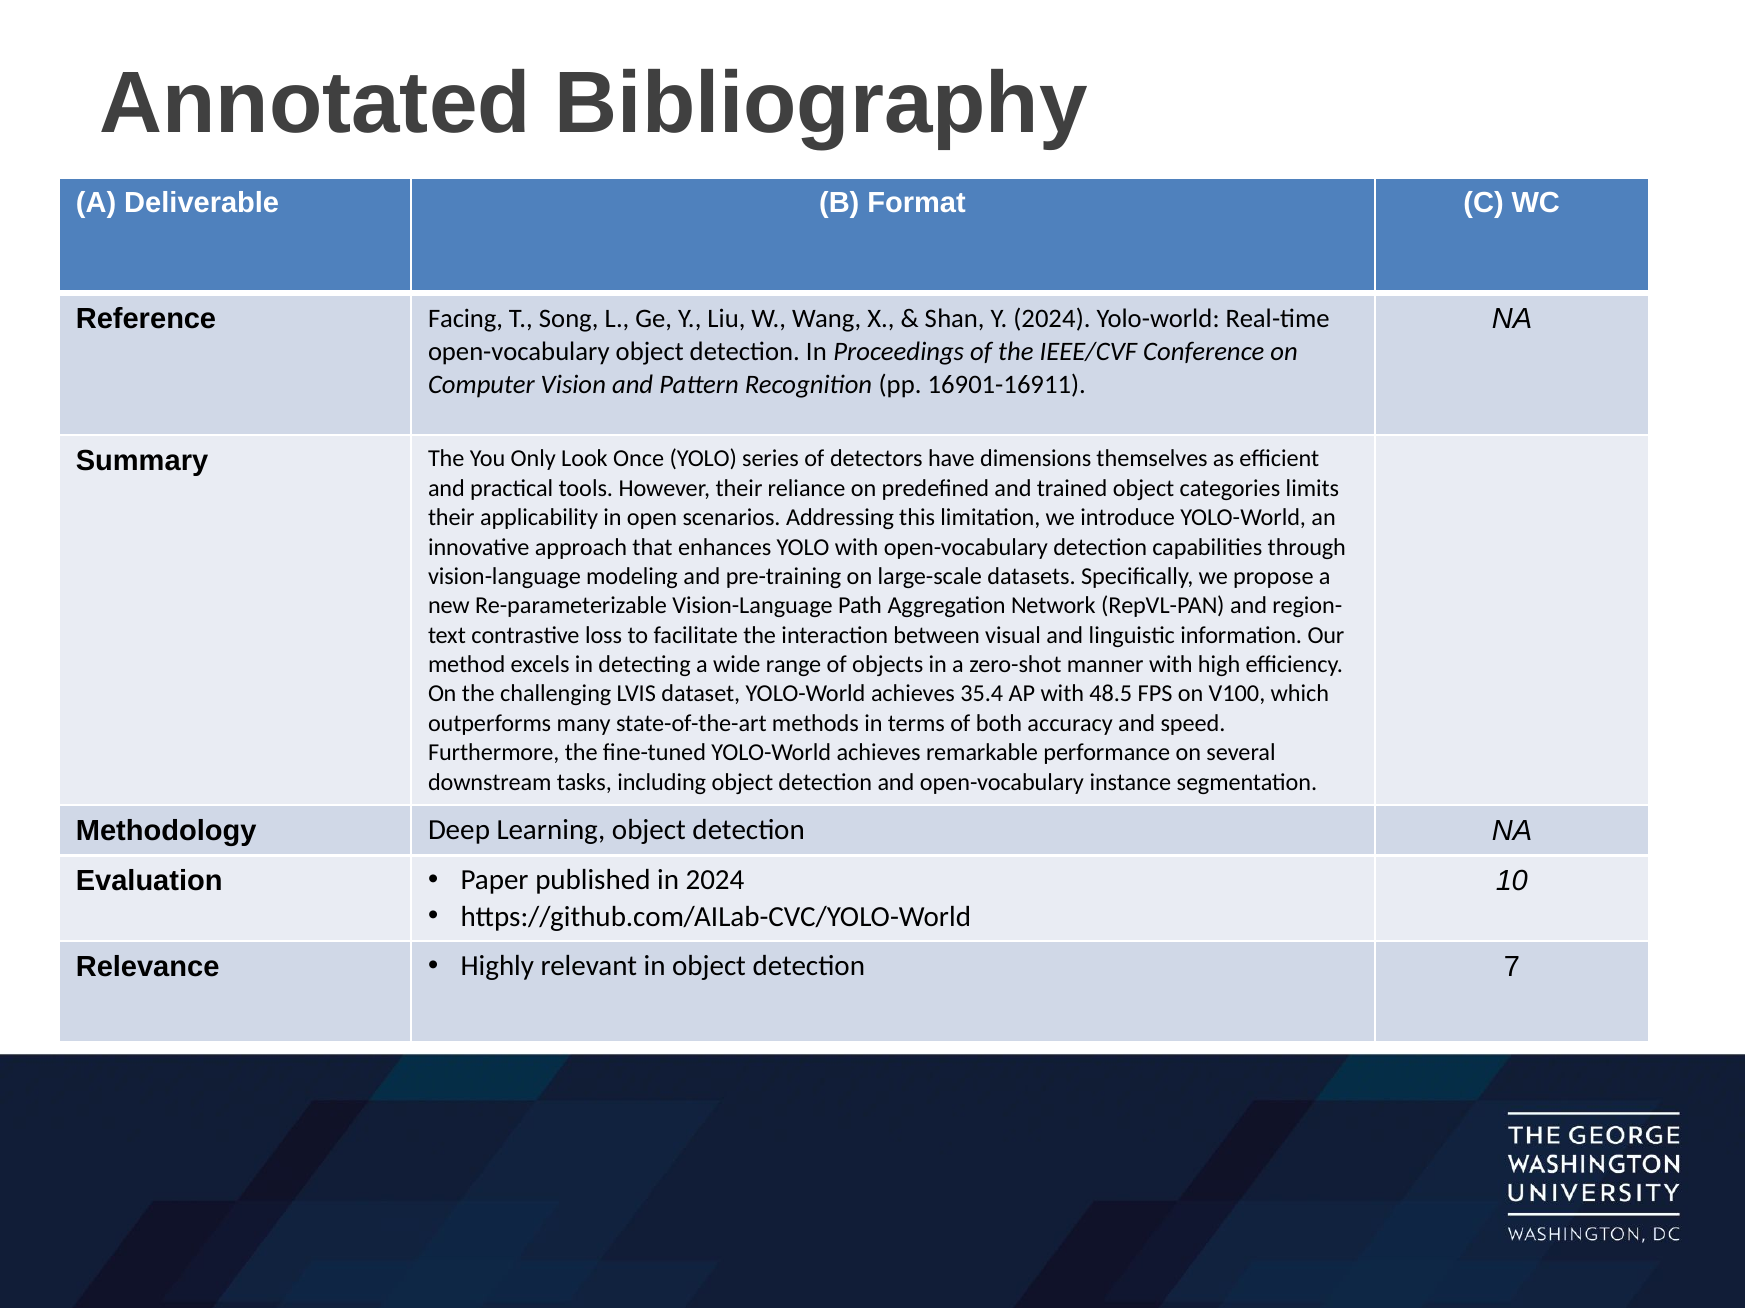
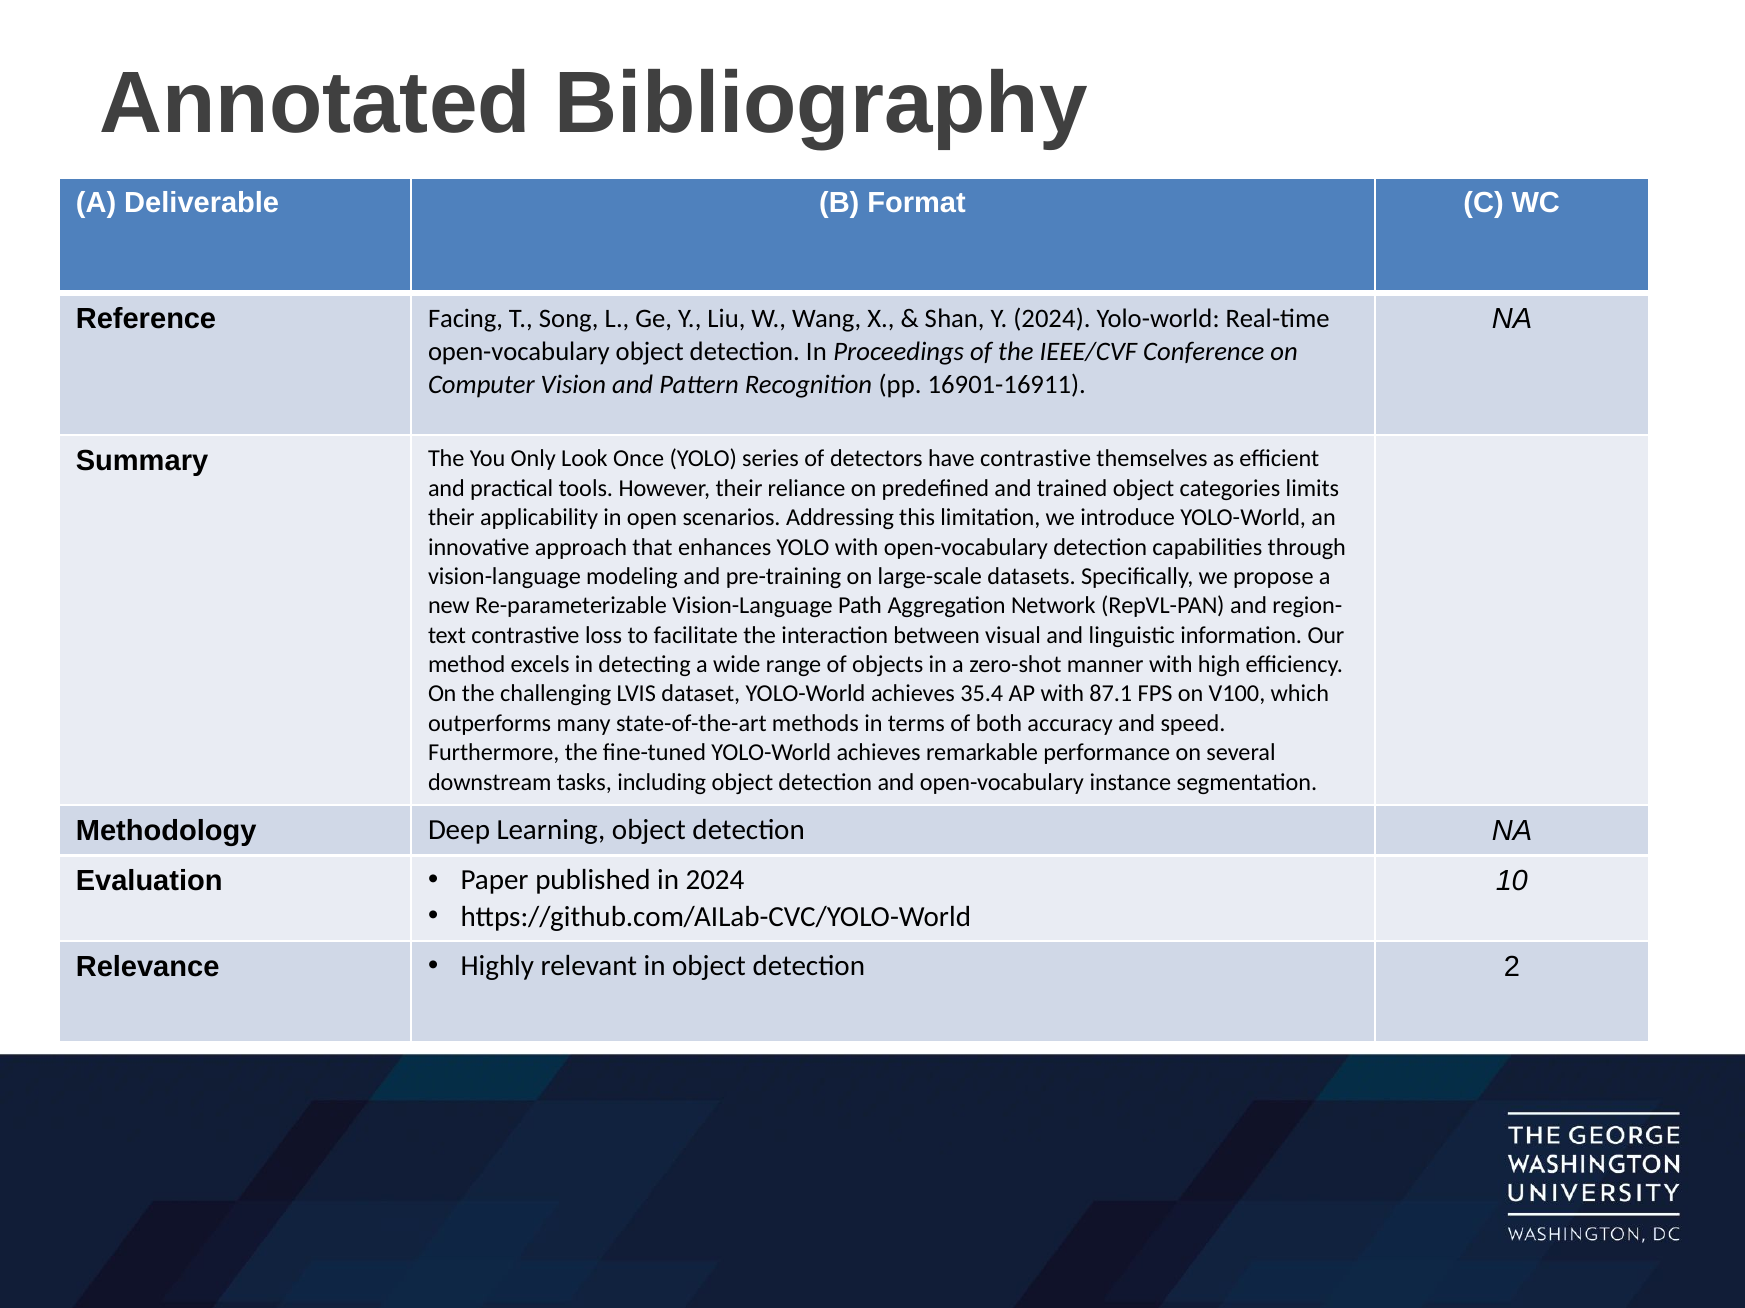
have dimensions: dimensions -> contrastive (1036, 459)
48.5: 48.5 -> 87.1 (1111, 694)
7: 7 -> 2 (1512, 967)
